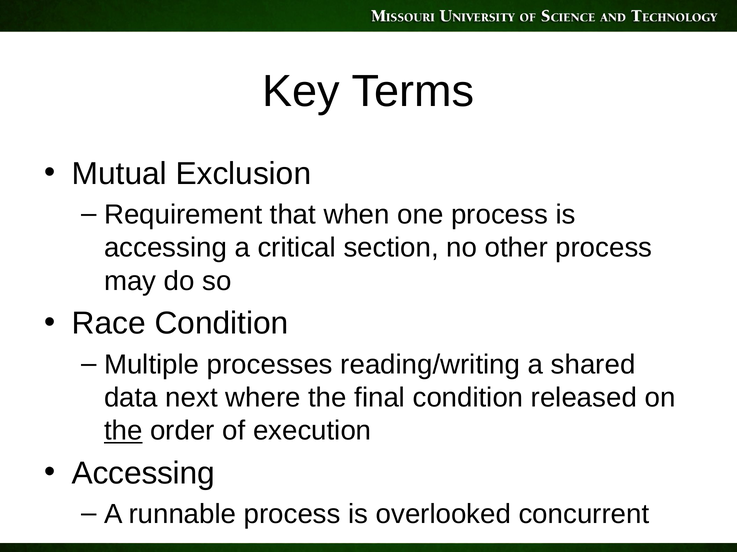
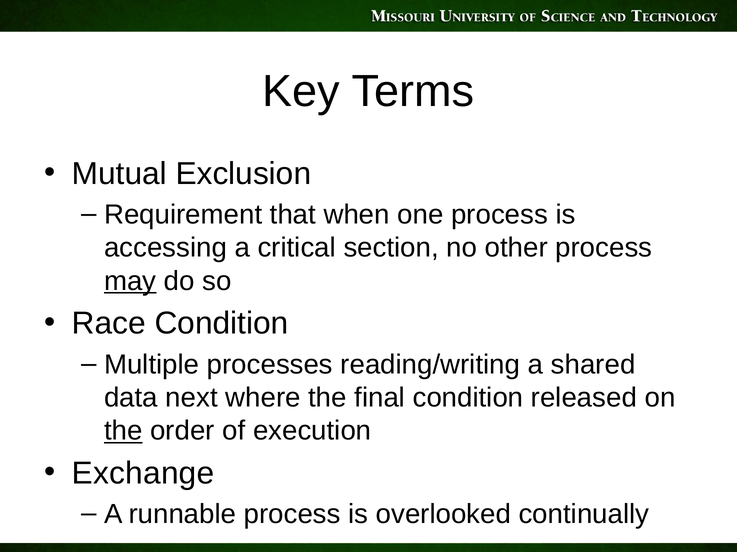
may underline: none -> present (130, 281)
Accessing: Accessing -> Exchange (143, 474)
concurrent: concurrent -> continually (584, 515)
